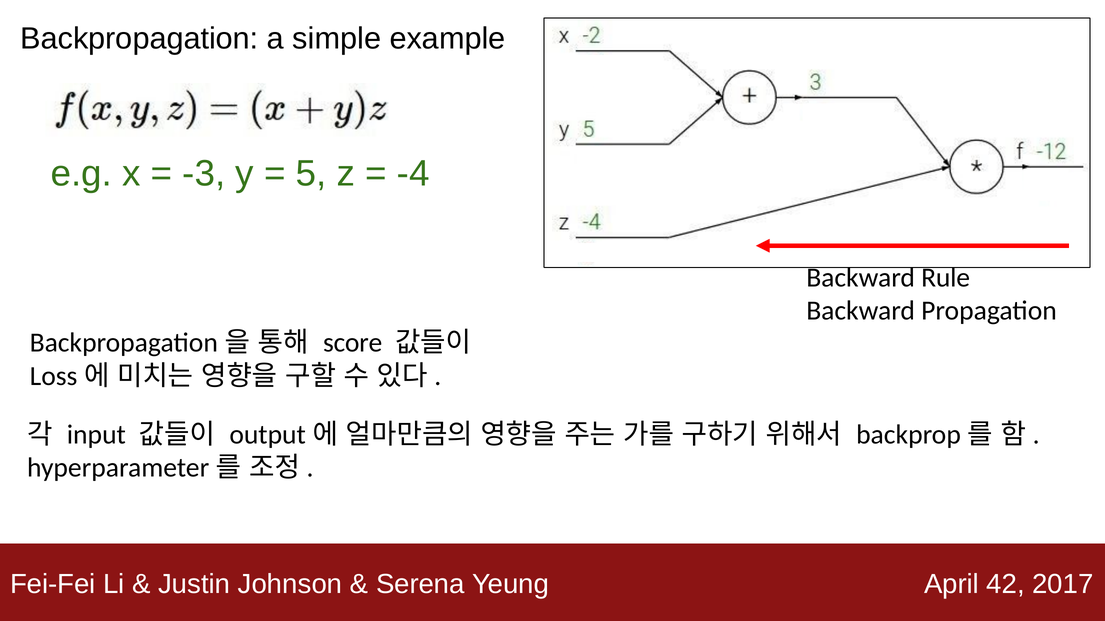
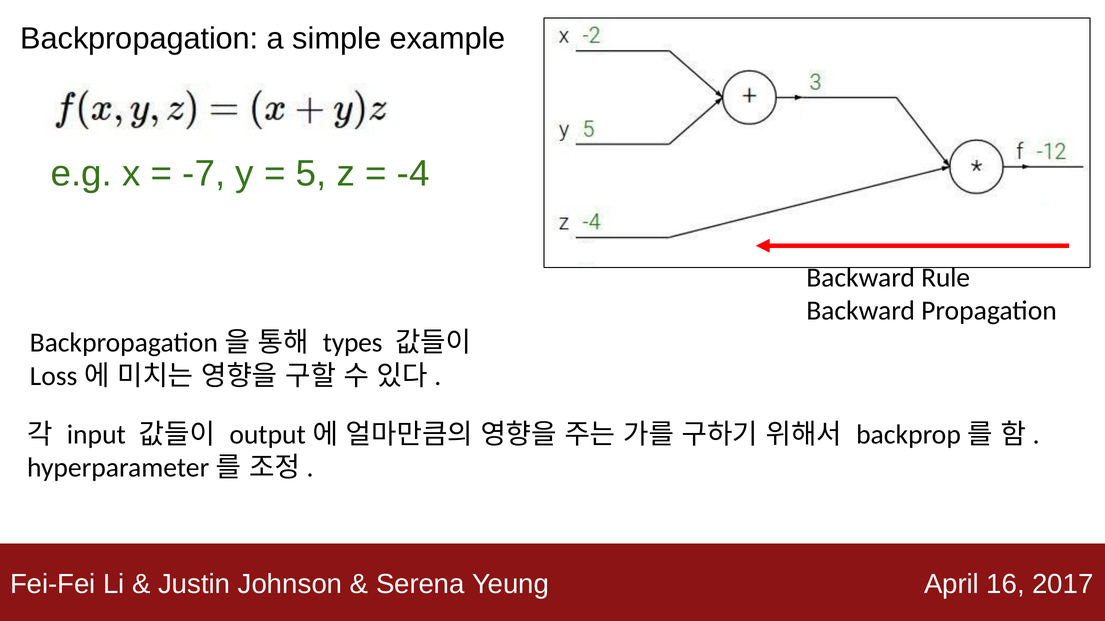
-3: -3 -> -7 (204, 174)
score: score -> types (353, 343)
42: 42 -> 16 (1006, 585)
